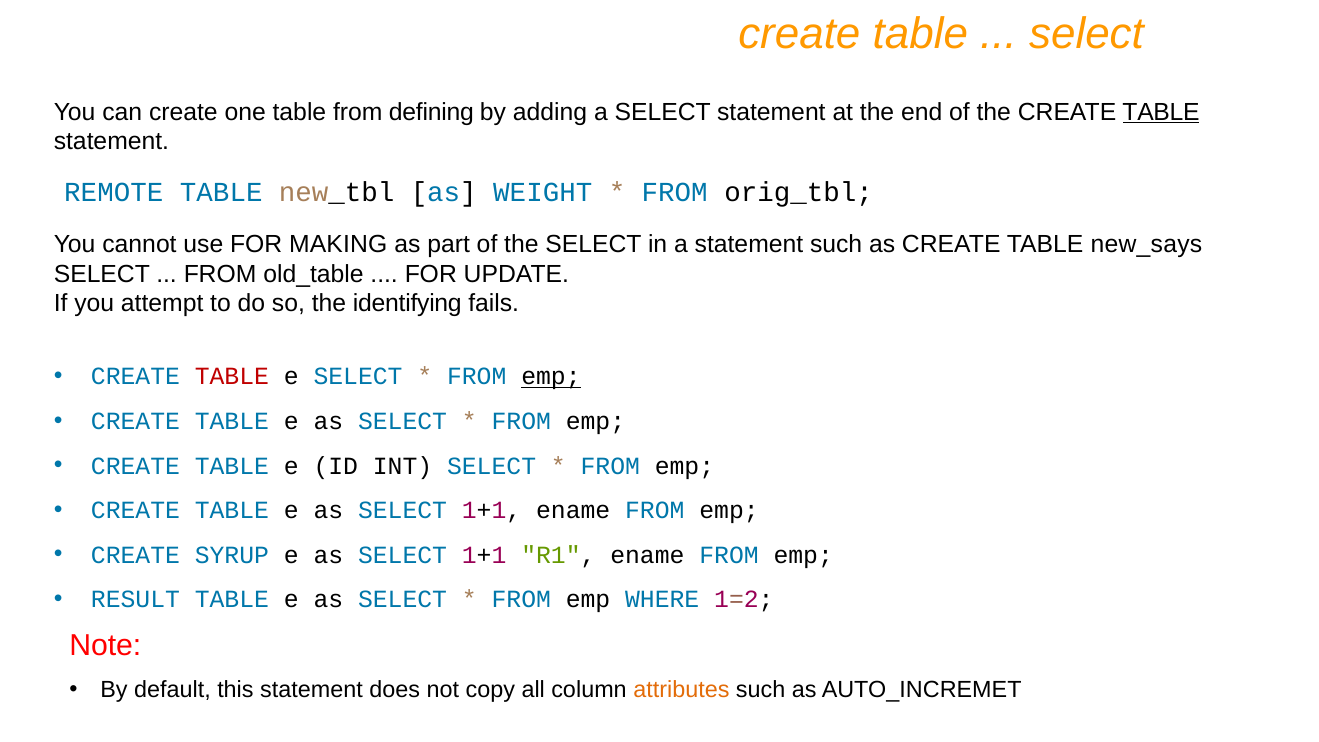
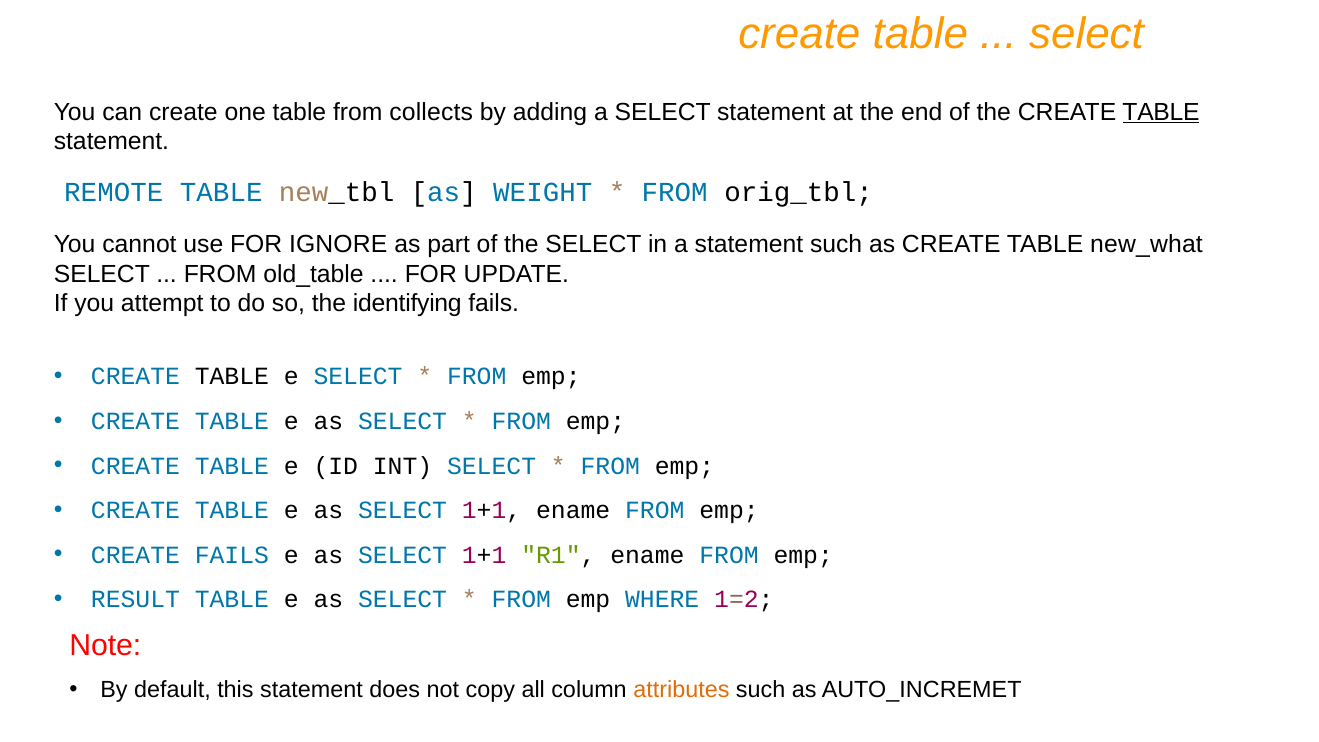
defining: defining -> collects (431, 112)
MAKING: MAKING -> IGNORE (338, 244)
new_says: new_says -> new_what (1146, 244)
TABLE colour: red -> black (232, 377)
emp underline: present -> none (551, 377)
CREATE SYRUP: SYRUP -> FAILS (232, 555)
